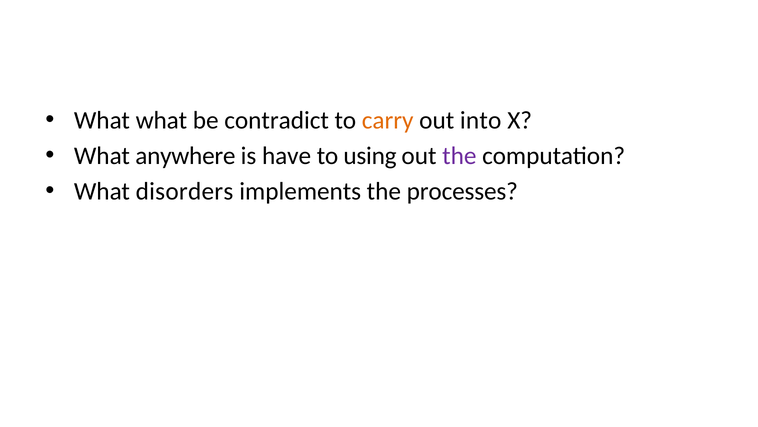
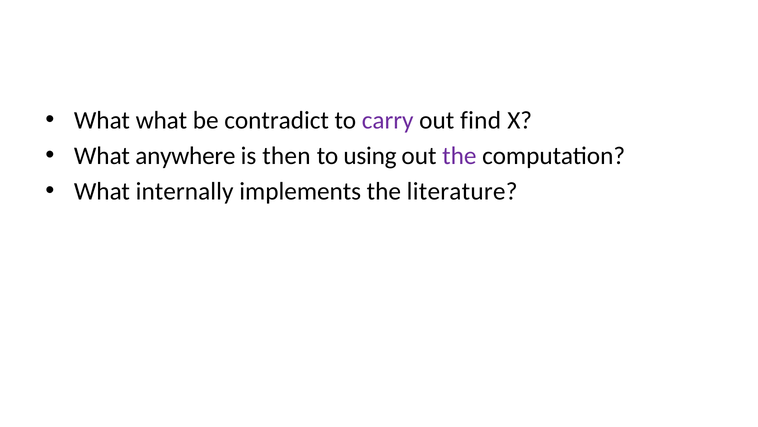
carry colour: orange -> purple (388, 120)
into: into -> find (481, 120)
have: have -> then (286, 156)
disorders: disorders -> internally (185, 191)
processes: processes -> literature (462, 191)
